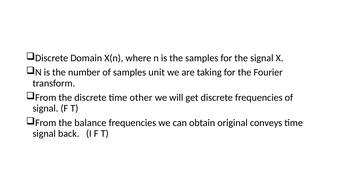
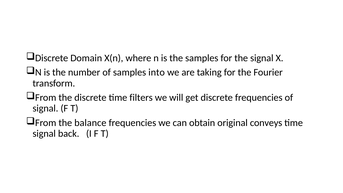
unit: unit -> into (157, 72)
other: other -> filters (141, 98)
